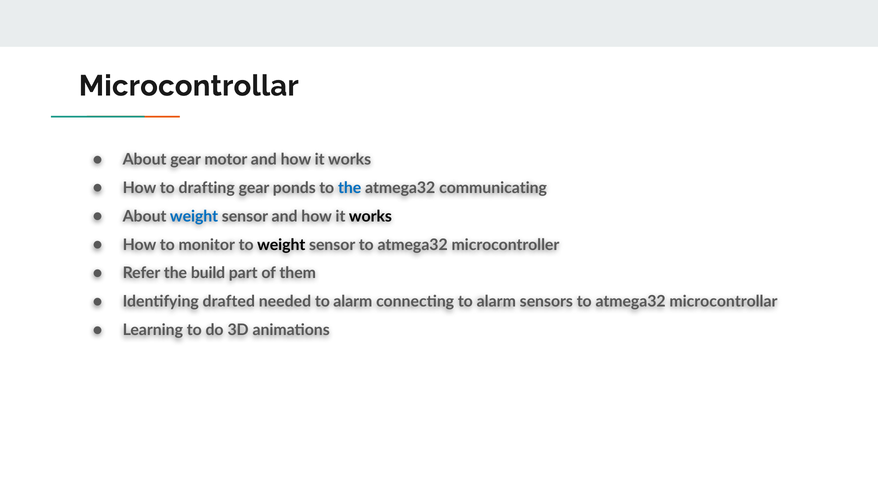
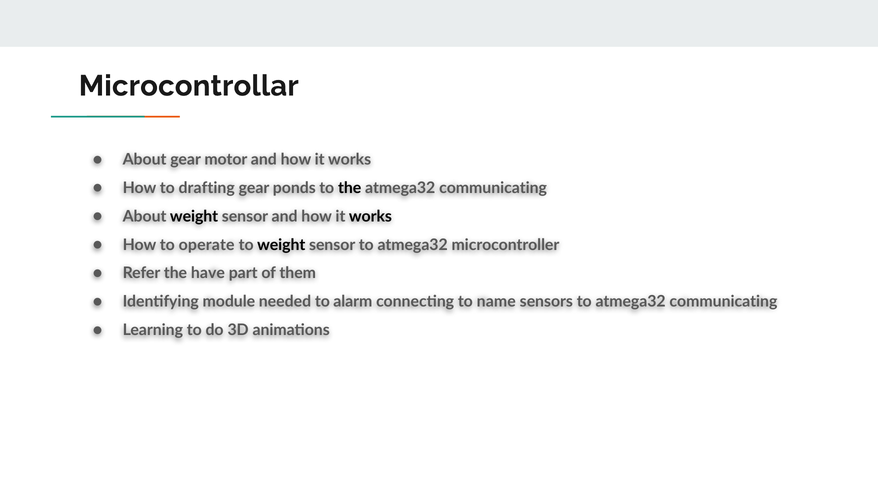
the colour: blue -> black (350, 188)
weight colour: blue -> black (194, 216)
monitor: monitor -> operate (207, 245)
build: build -> have (208, 273)
drafted: drafted -> module (229, 302)
connecting to alarm: alarm -> name (496, 302)
to atmega32 microcontrollar: microcontrollar -> communicating (723, 302)
